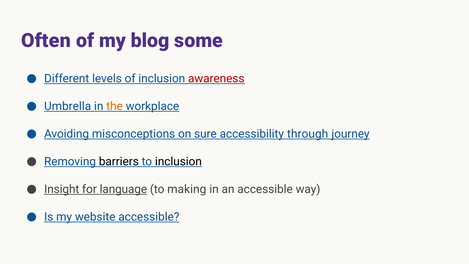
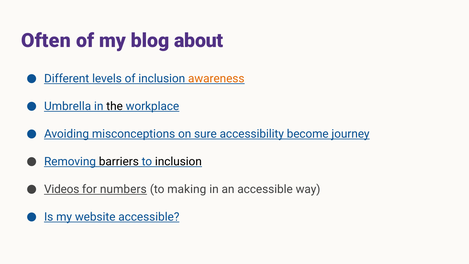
some: some -> about (199, 41)
awareness colour: red -> orange (216, 79)
the colour: orange -> black (115, 106)
through: through -> become (308, 134)
Insight: Insight -> Videos (62, 189)
language: language -> numbers (123, 189)
